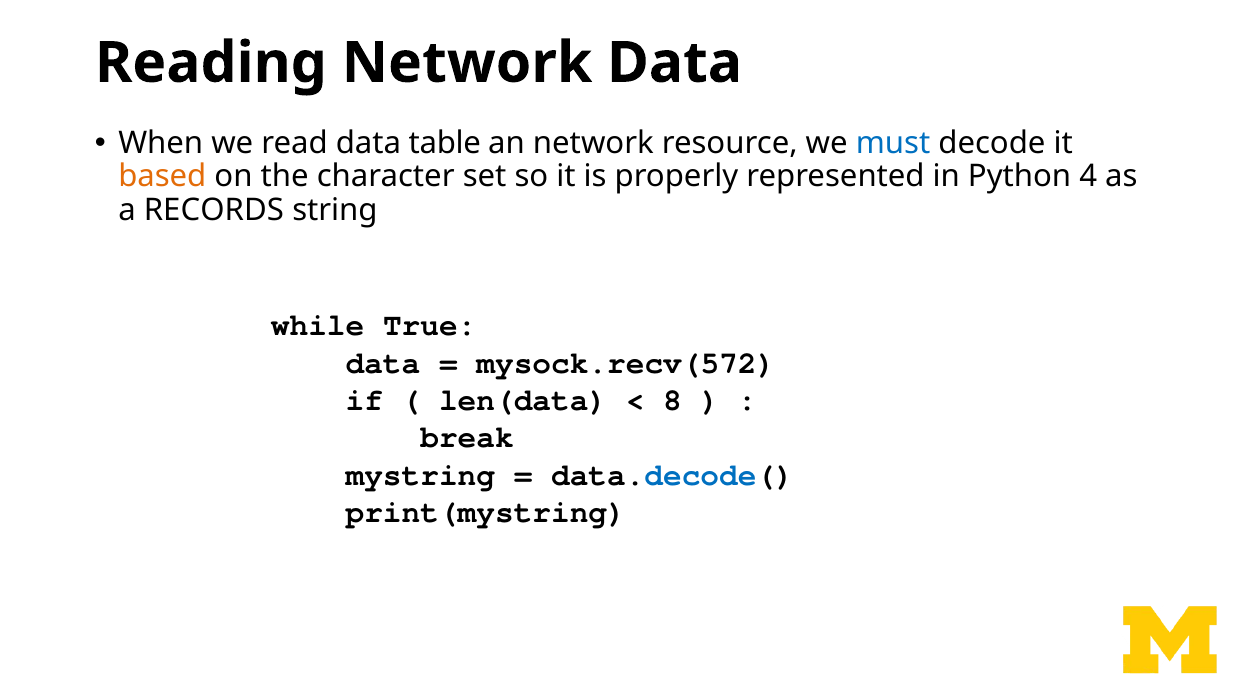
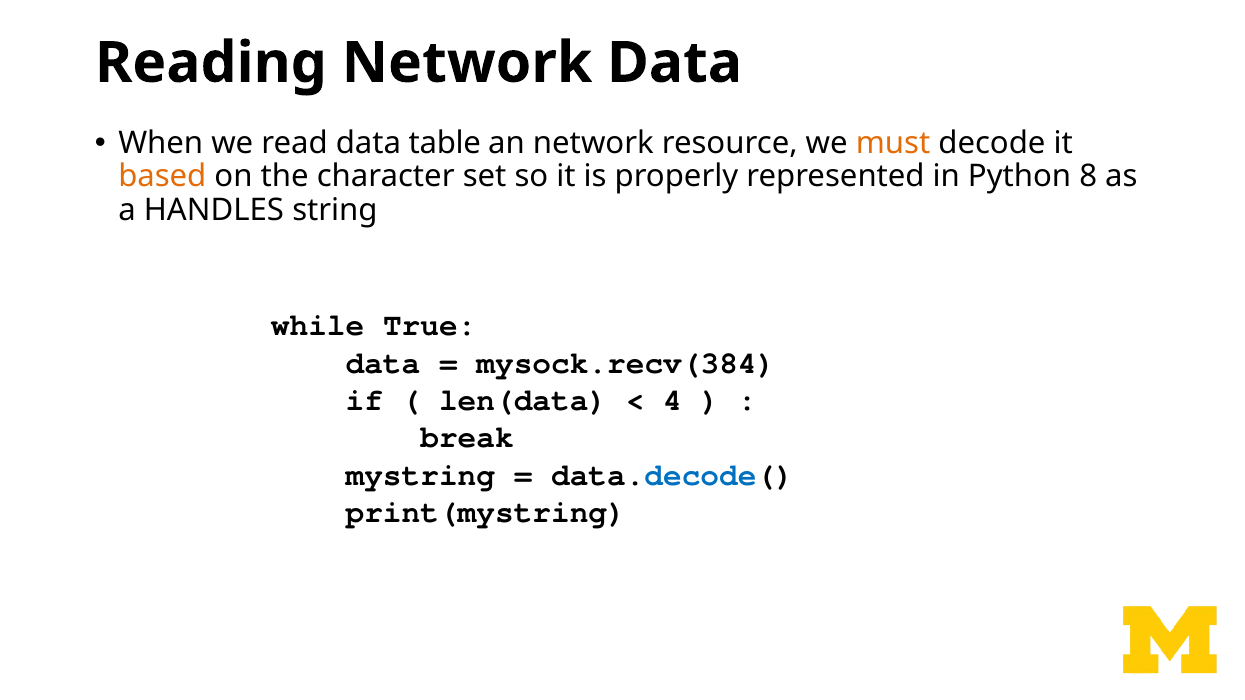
must colour: blue -> orange (893, 143)
4: 4 -> 8 (1088, 177)
RECORDS: RECORDS -> HANDLES (214, 210)
mysock.recv(572: mysock.recv(572 -> mysock.recv(384 (626, 363)
8: 8 -> 4 (673, 400)
